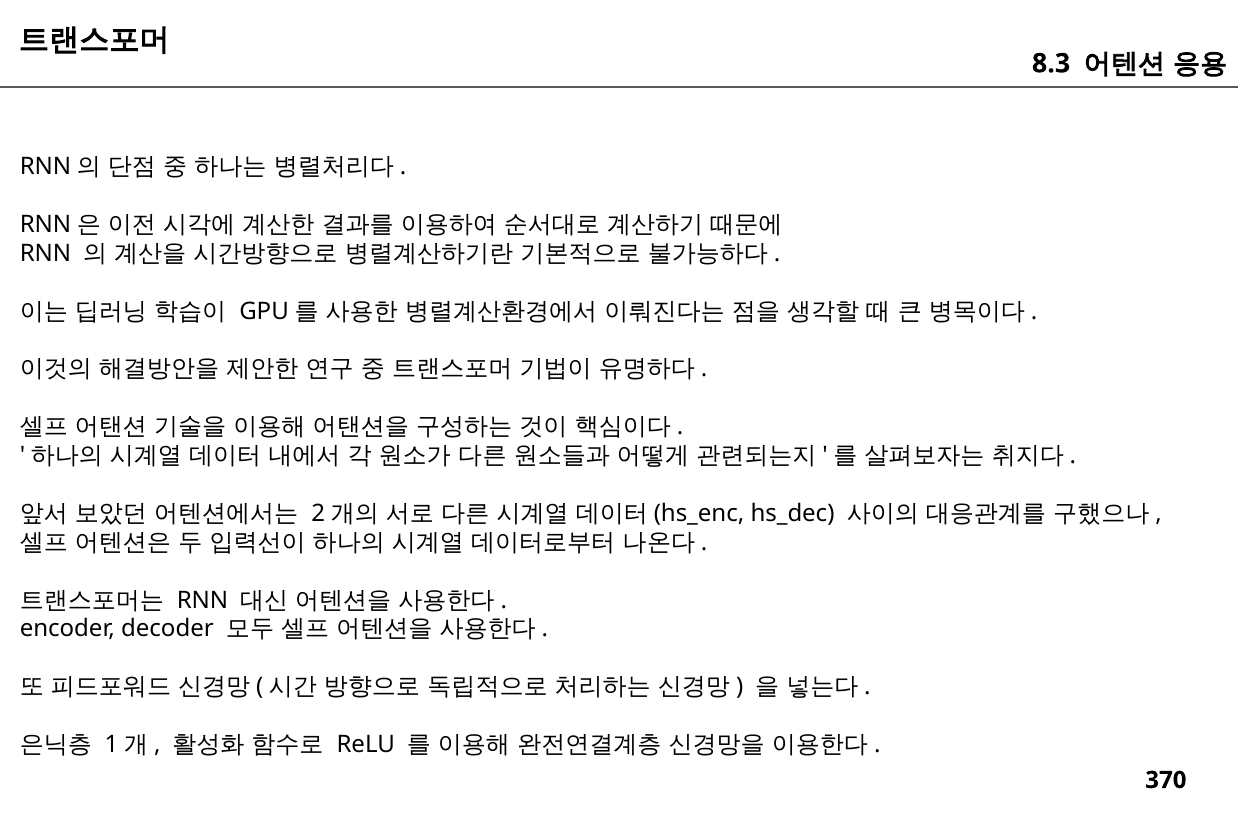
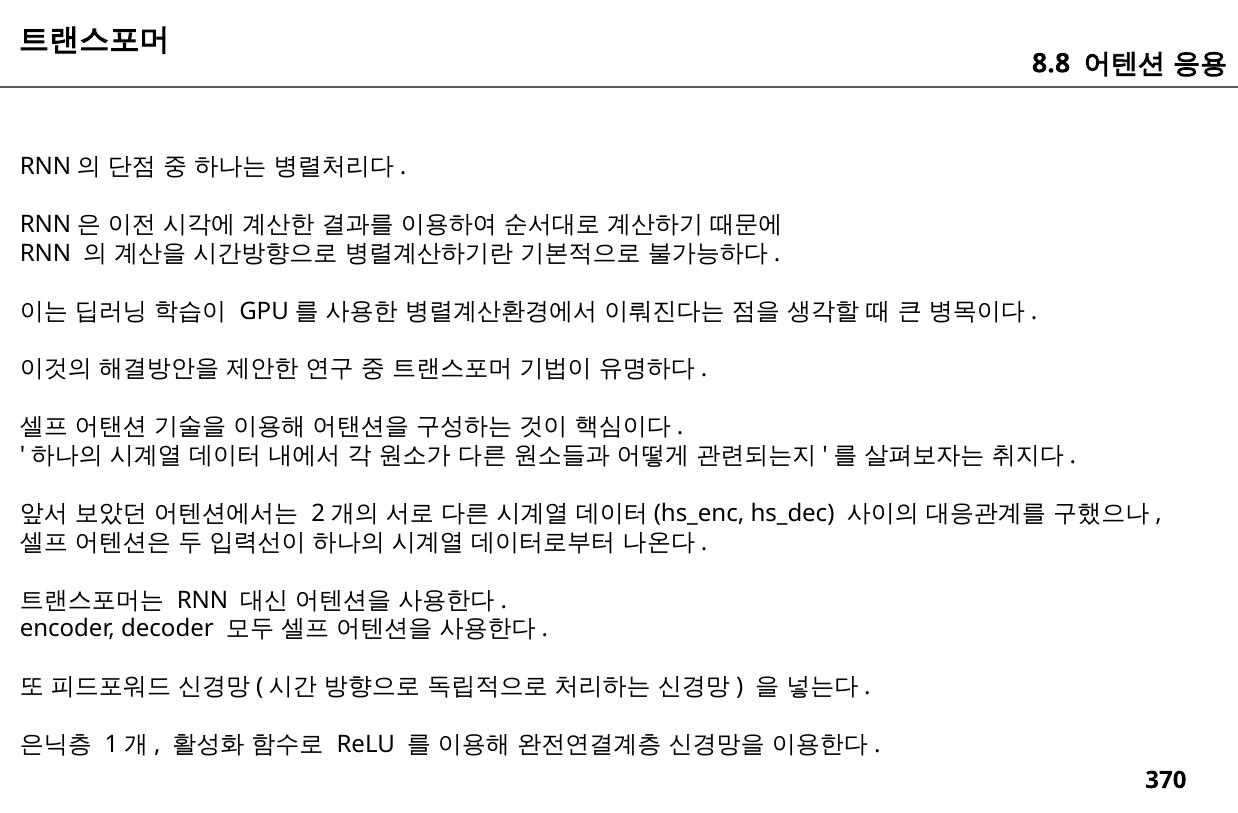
8.3: 8.3 -> 8.8 (1051, 63)
